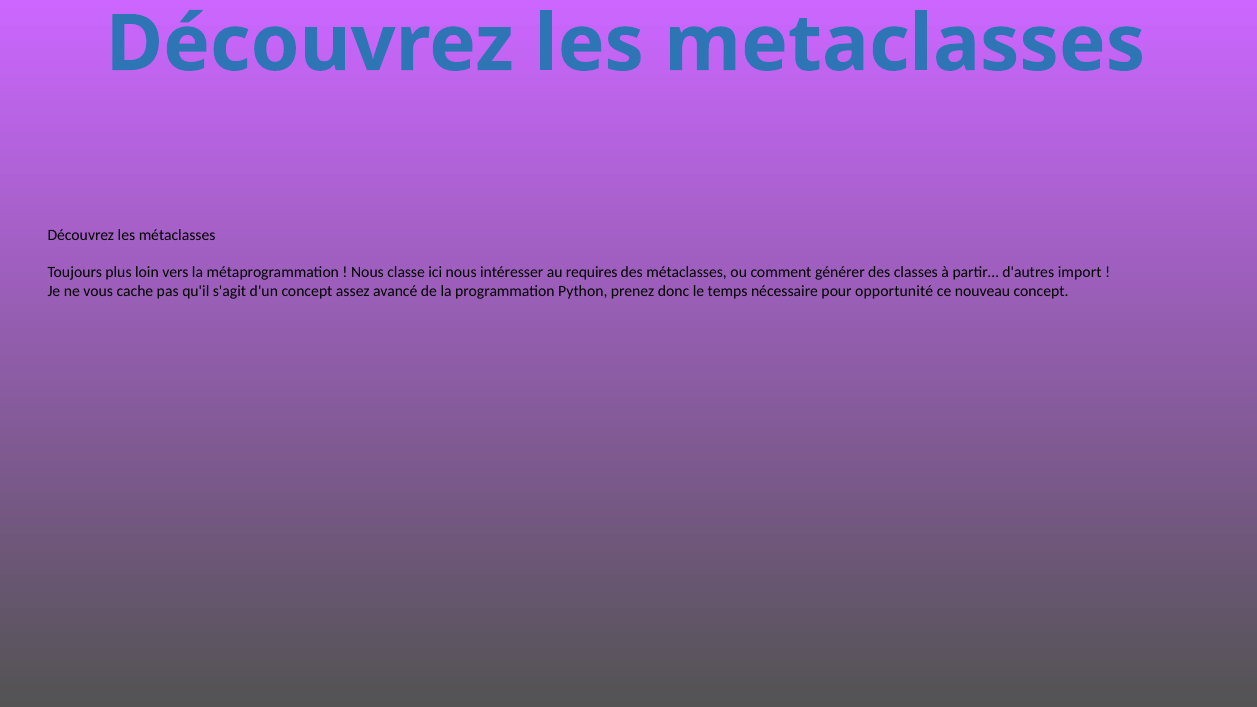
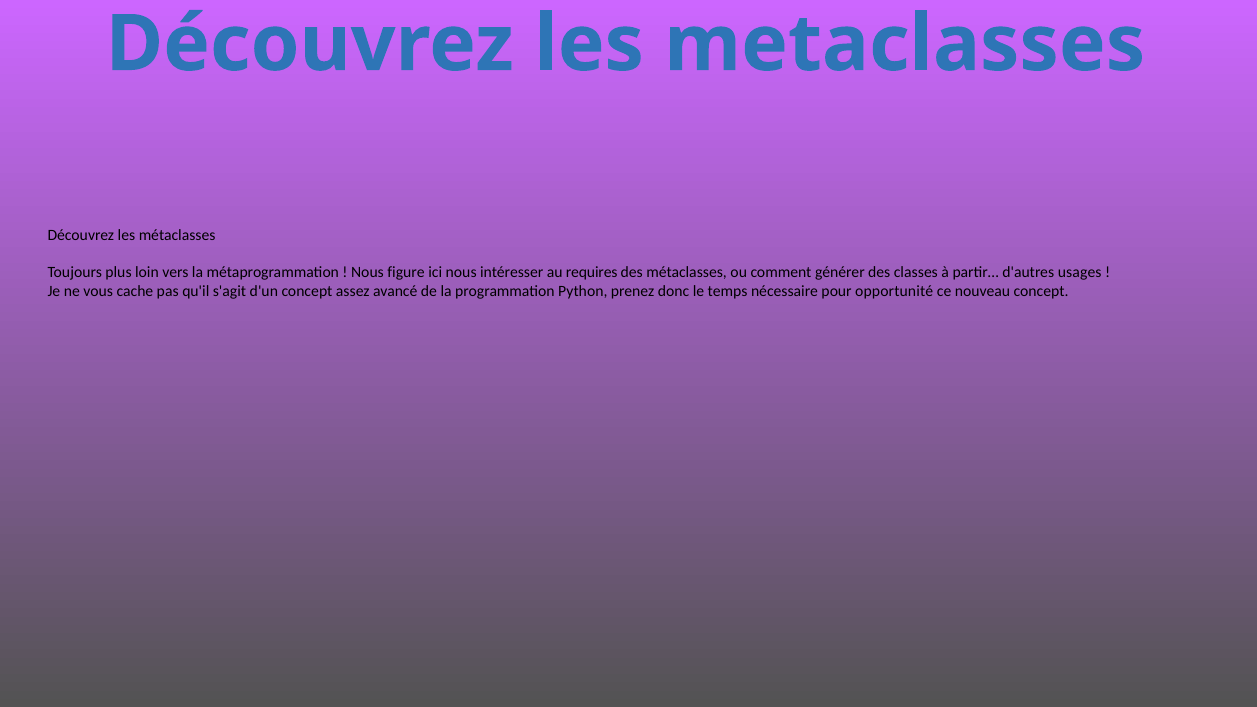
classe: classe -> figure (406, 273)
import: import -> usages (1080, 273)
